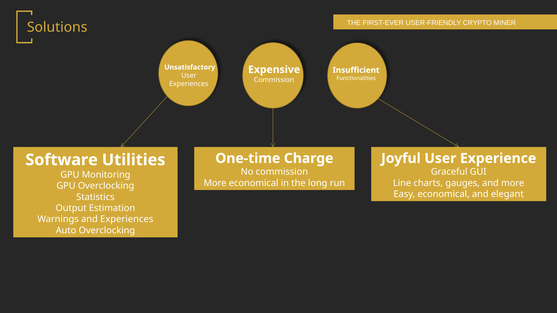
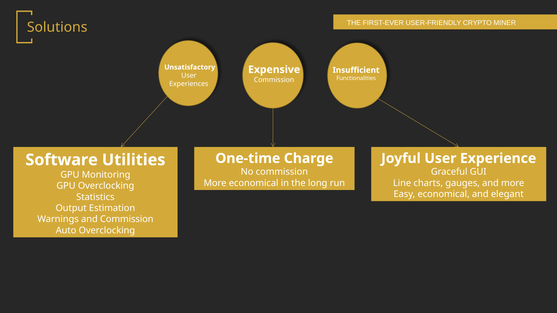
and Experiences: Experiences -> Commission (127, 219)
